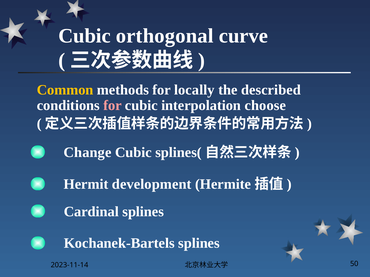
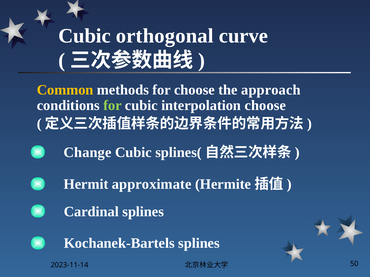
for locally: locally -> choose (194, 90)
described: described -> approach (271, 90)
for colour: pink -> light green (113, 106)
development: development -> approximate (152, 184)
